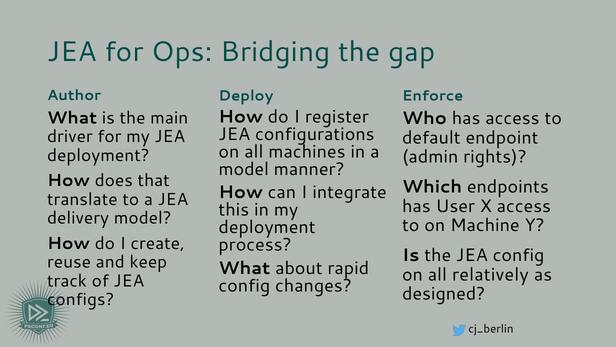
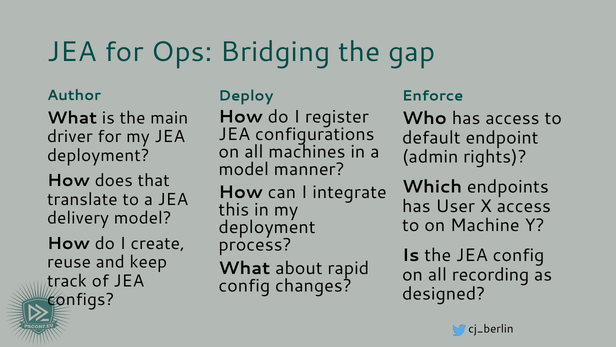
relatively: relatively -> recording (491, 274)
